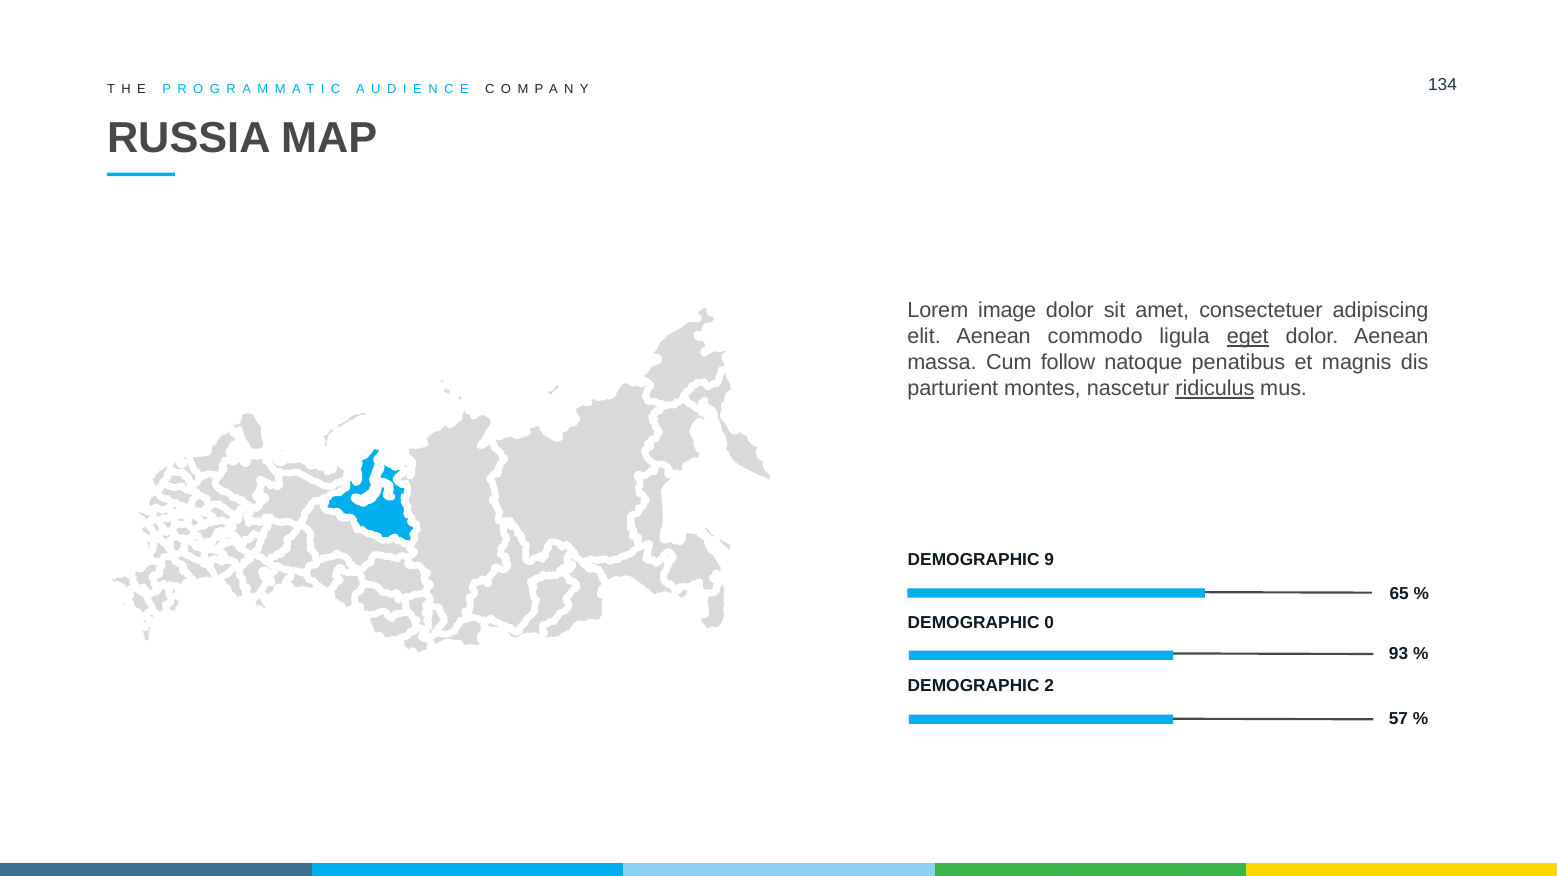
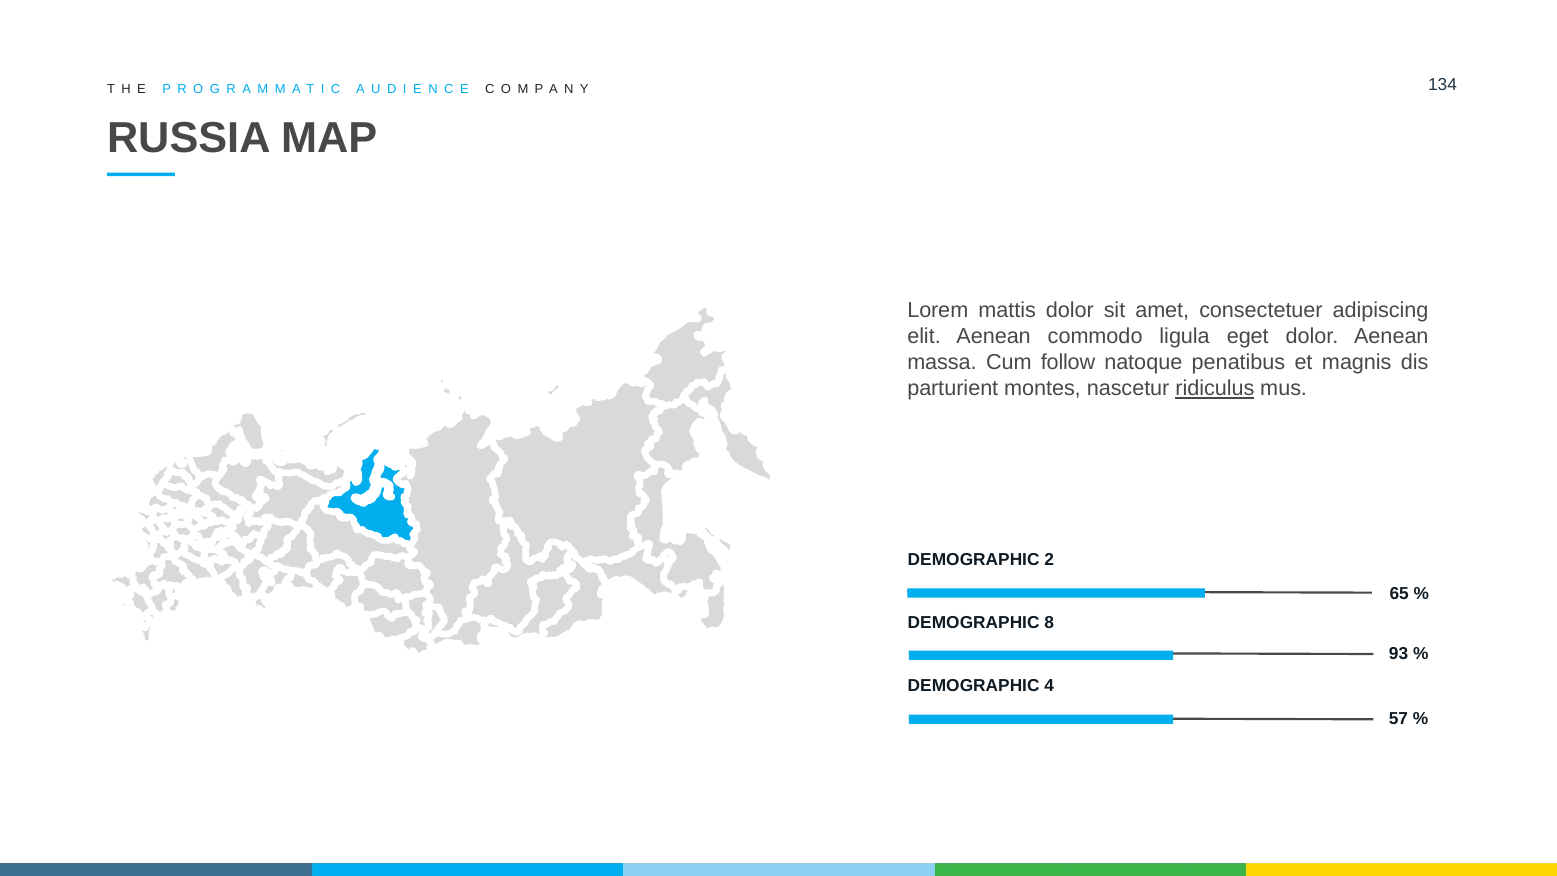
image: image -> mattis (1007, 311)
eget underline: present -> none (1248, 337)
9: 9 -> 2 (1049, 559)
0: 0 -> 8 (1049, 622)
2: 2 -> 4 (1049, 686)
